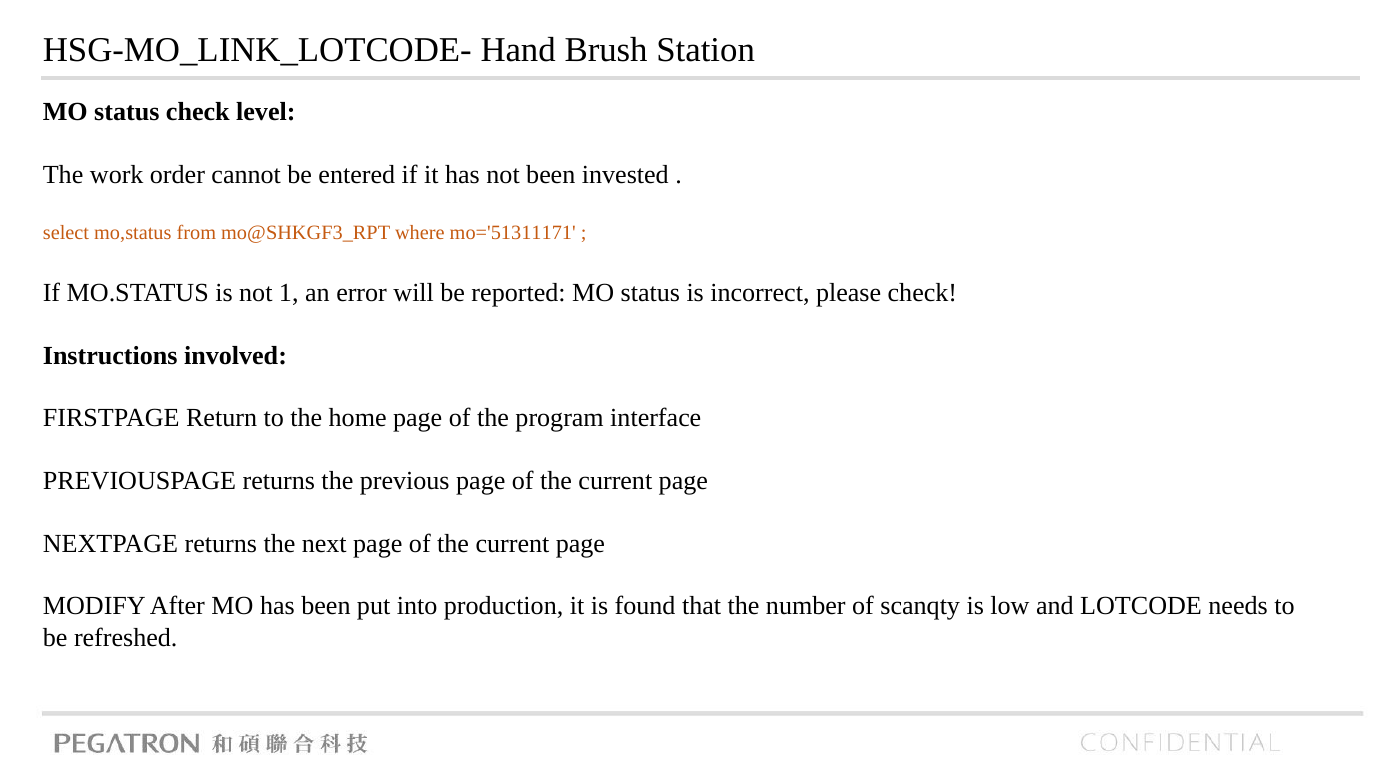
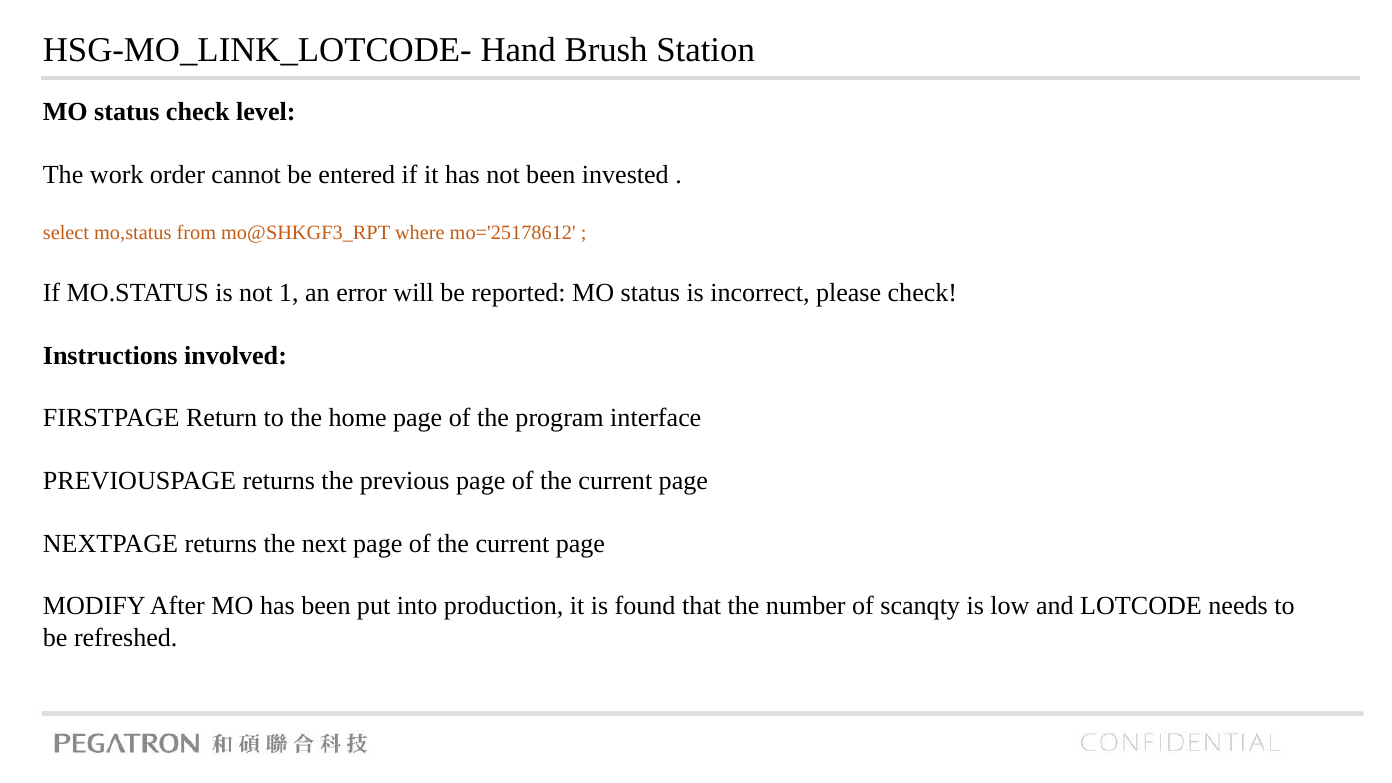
mo='51311171: mo='51311171 -> mo='25178612 (513, 233)
